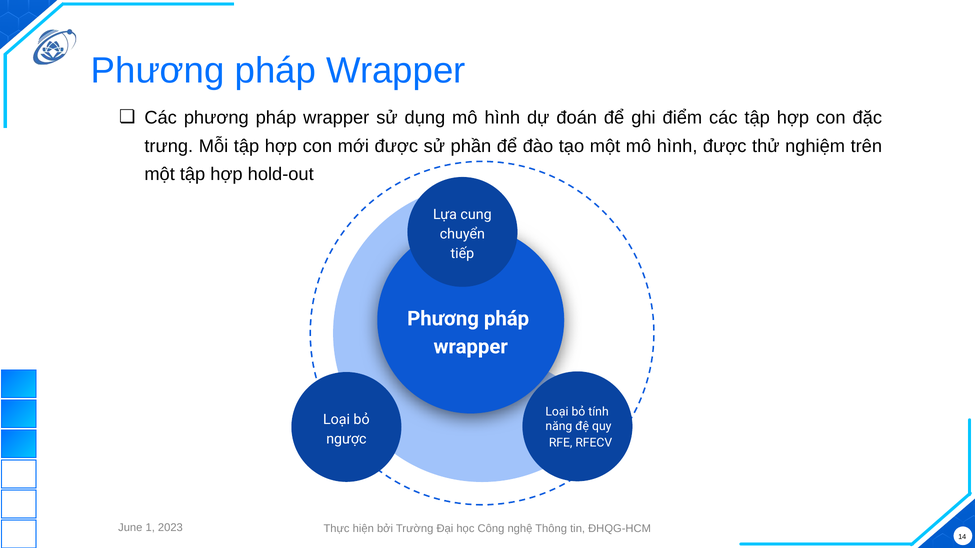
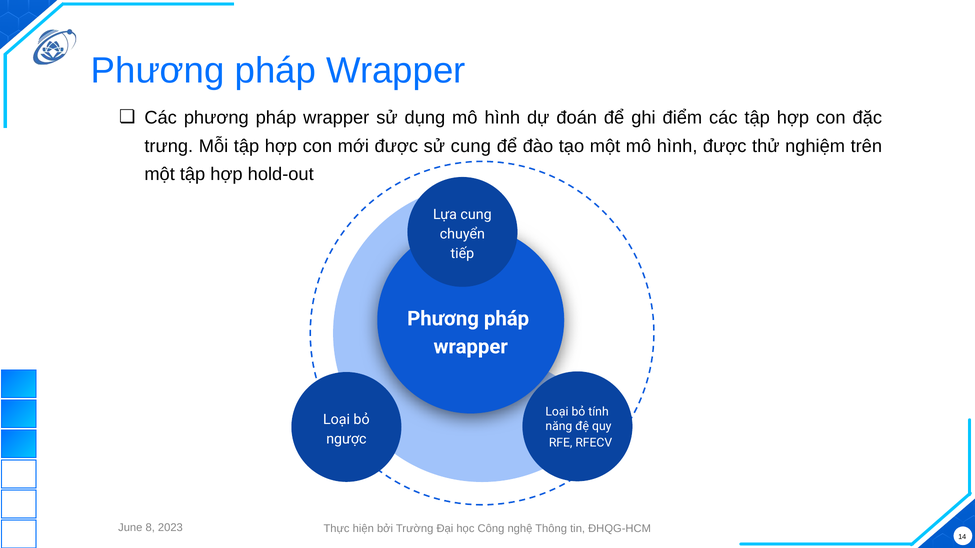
sử phần: phần -> cung (471, 146)
1: 1 -> 8 (150, 528)
